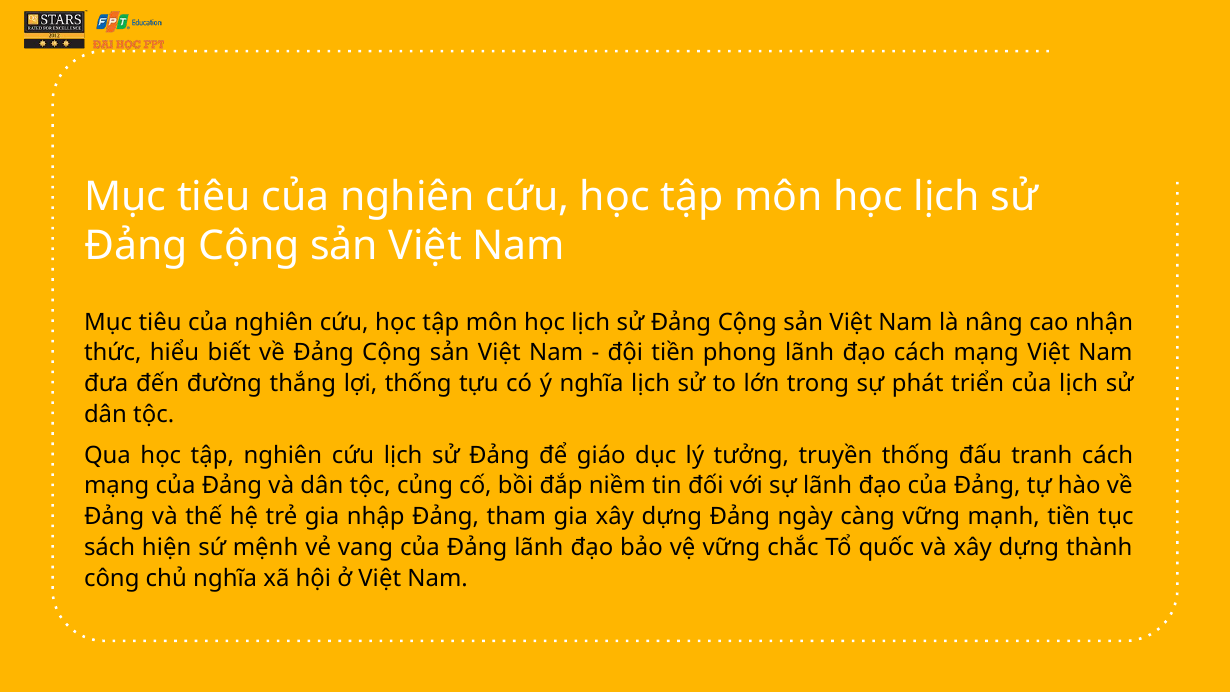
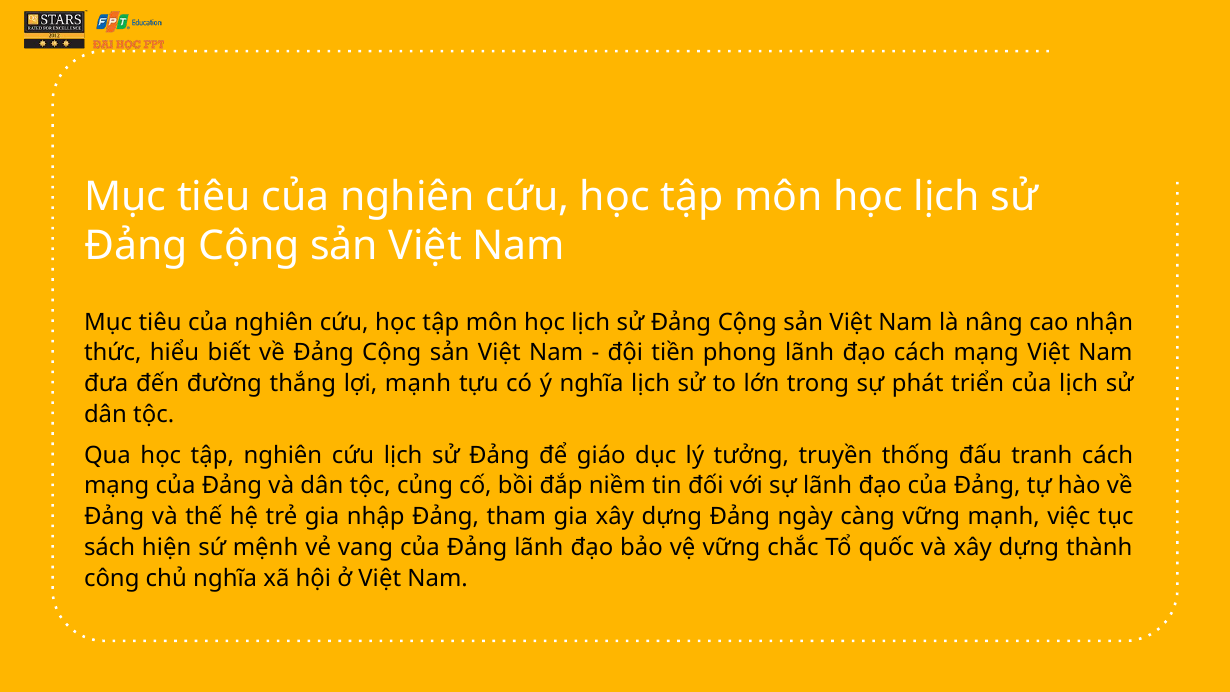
lợi thống: thống -> mạnh (418, 384)
mạnh tiền: tiền -> việc (1069, 517)
